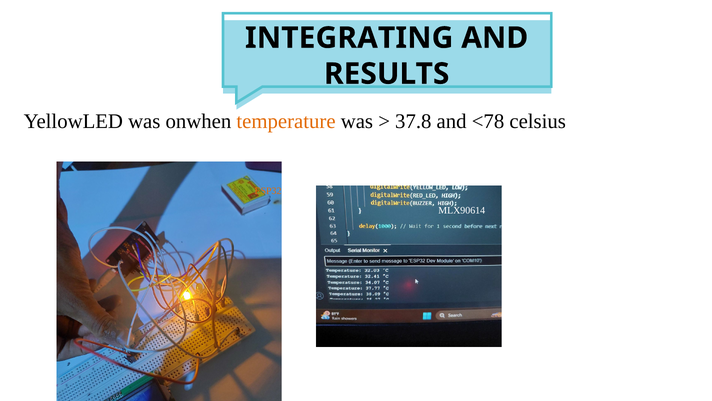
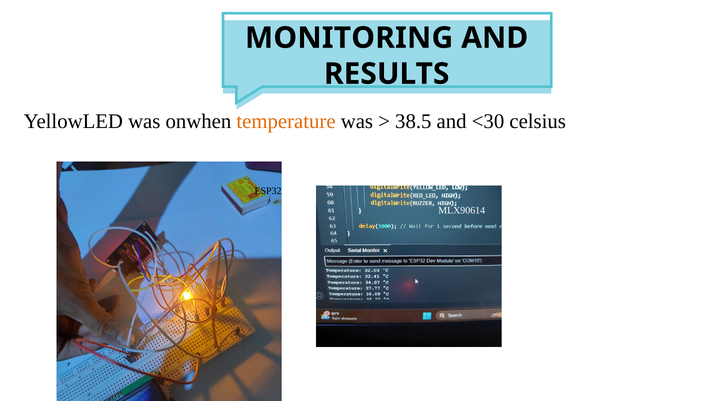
INTEGRATING: INTEGRATING -> MONITORING (349, 38)
37.8: 37.8 -> 38.5 (413, 121)
<78: <78 -> <30 (488, 121)
ESP32 colour: orange -> black (268, 191)
